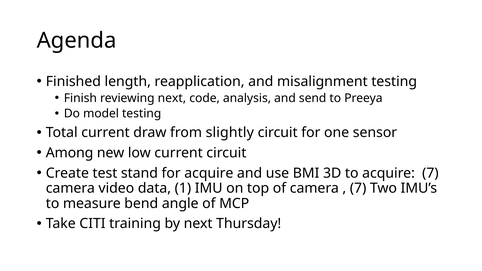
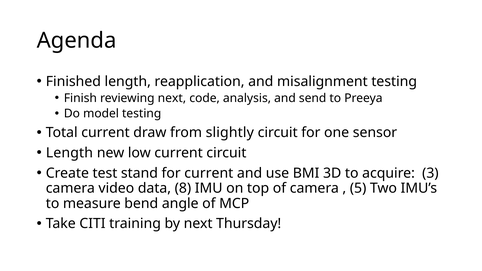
Among: Among -> Length (69, 153)
for acquire: acquire -> current (209, 173)
acquire 7: 7 -> 3 (430, 173)
1: 1 -> 8 (183, 188)
7: 7 -> 5 (358, 188)
